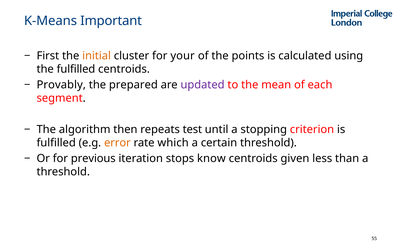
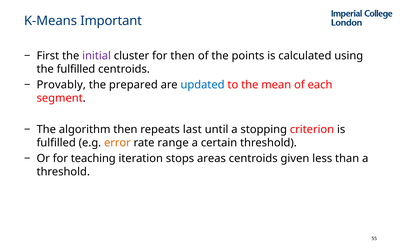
initial colour: orange -> purple (97, 56)
for your: your -> then (183, 56)
updated colour: purple -> blue (203, 85)
test: test -> last (192, 129)
which: which -> range (173, 143)
previous: previous -> teaching (93, 158)
know: know -> areas (211, 158)
